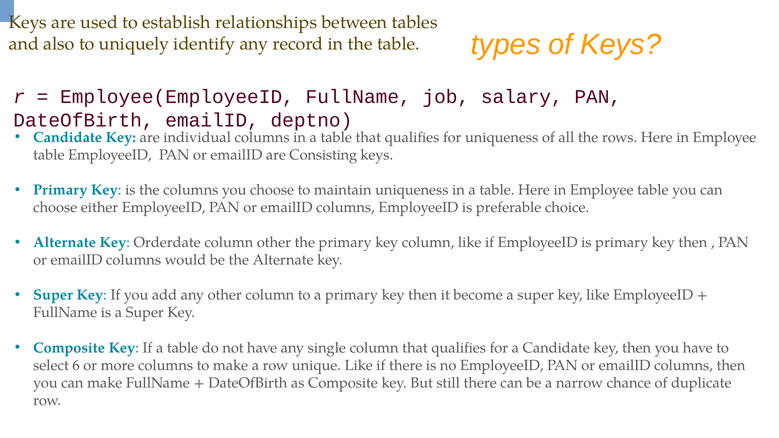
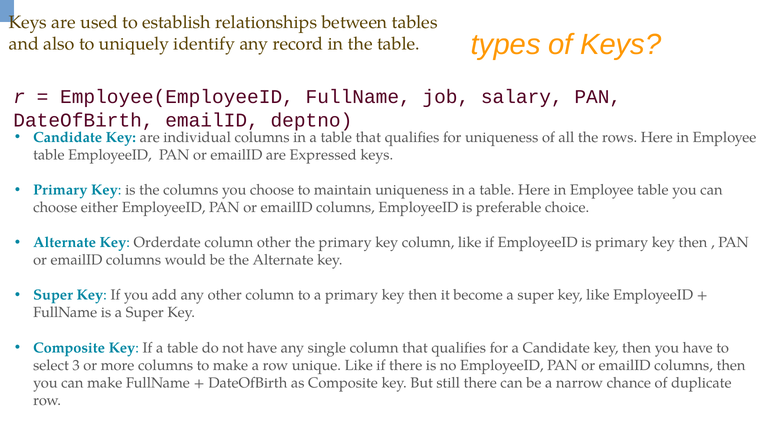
Consisting: Consisting -> Expressed (323, 155)
6: 6 -> 3 (76, 365)
